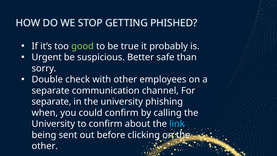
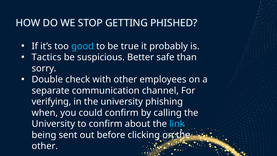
good colour: light green -> light blue (83, 46)
Urgent: Urgent -> Tactics (47, 57)
separate: separate -> verifying (51, 102)
